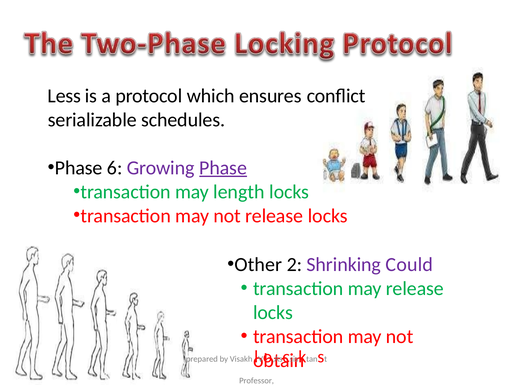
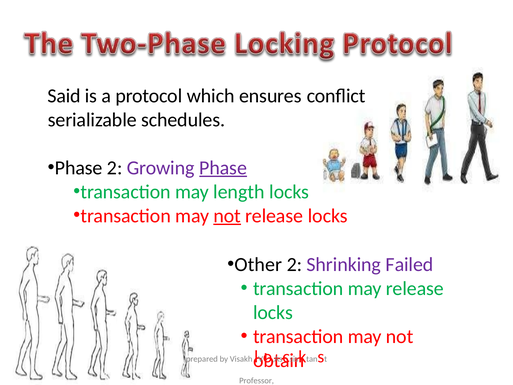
Less: Less -> Said (64, 96)
Phase 6: 6 -> 2 (115, 168)
not underline: none -> present (227, 216)
Could: Could -> Failed (410, 265)
